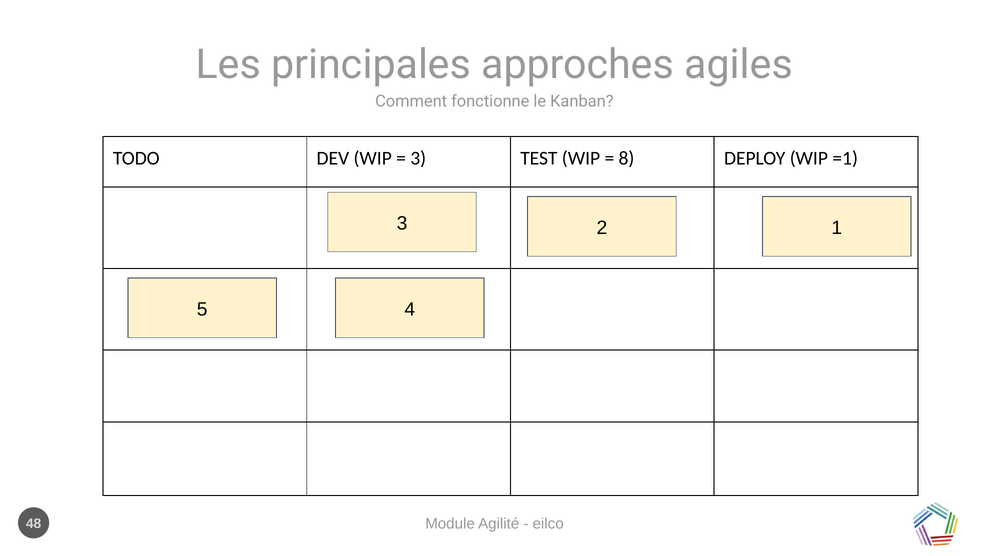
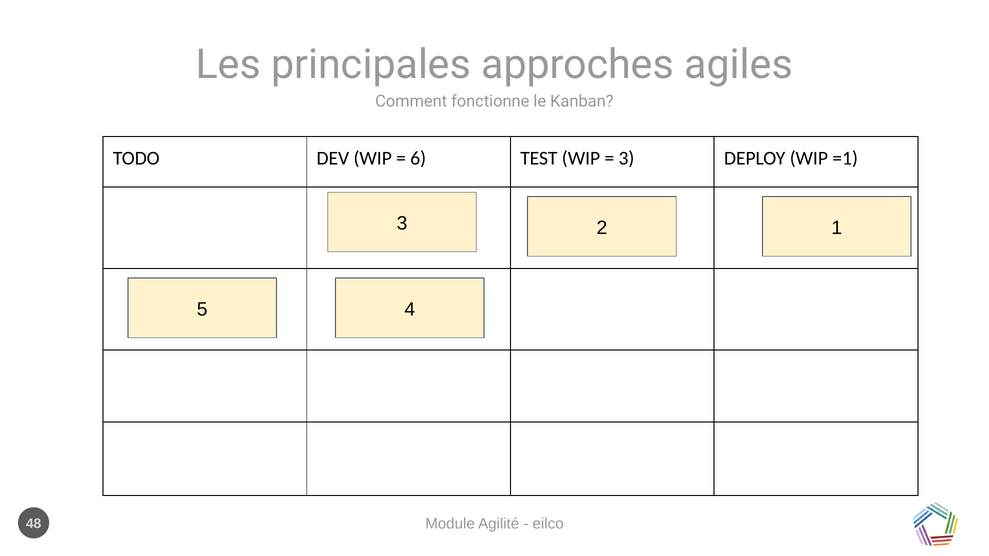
3: 3 -> 6 (418, 158)
8: 8 -> 3 (627, 158)
